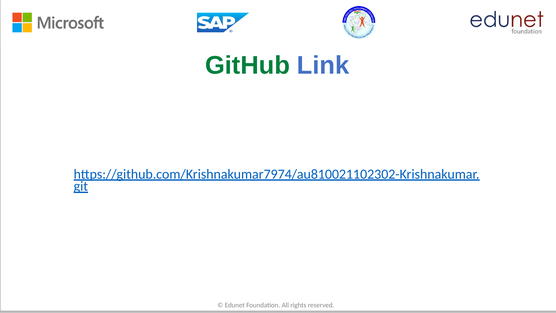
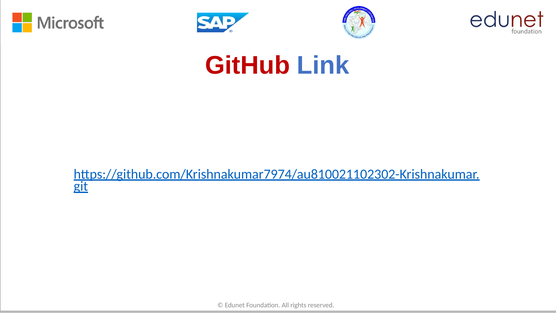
GitHub colour: green -> red (247, 65)
